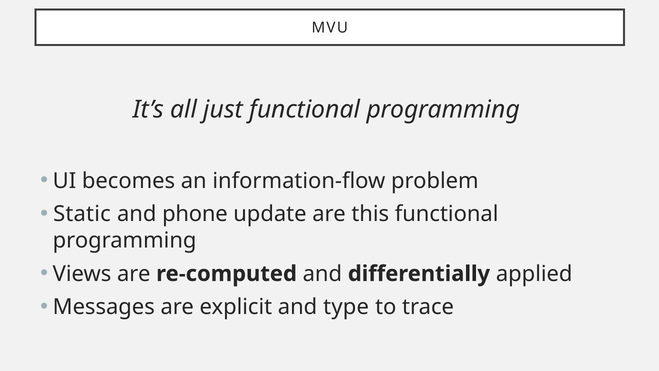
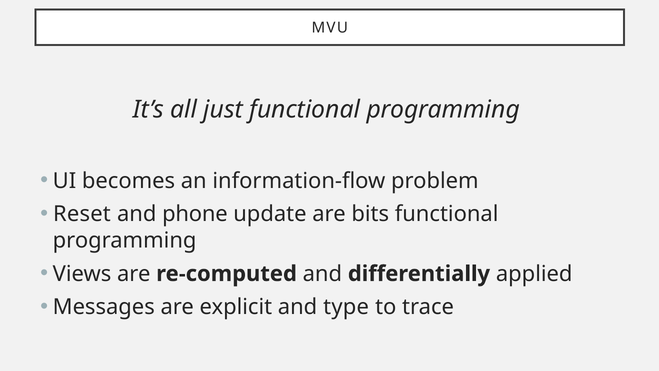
Static: Static -> Reset (82, 214)
this: this -> bits (370, 214)
